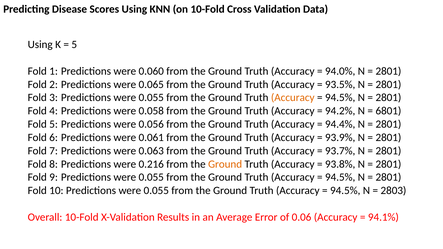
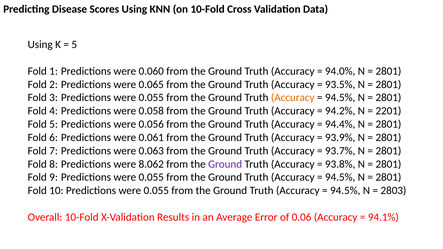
6801: 6801 -> 2201 (388, 111)
0.216: 0.216 -> 8.062 (151, 164)
Ground colour: orange -> purple (225, 164)
